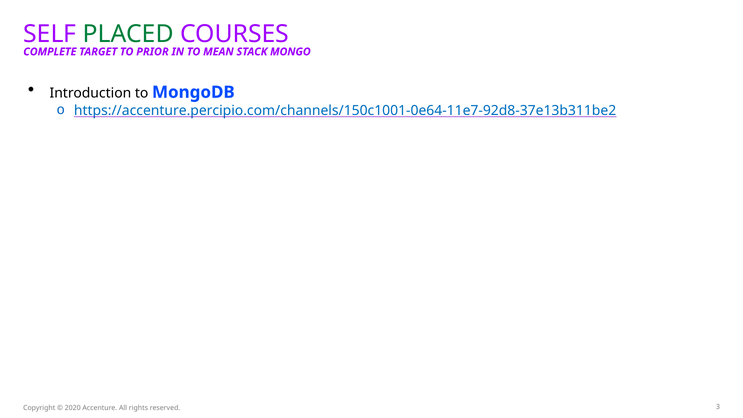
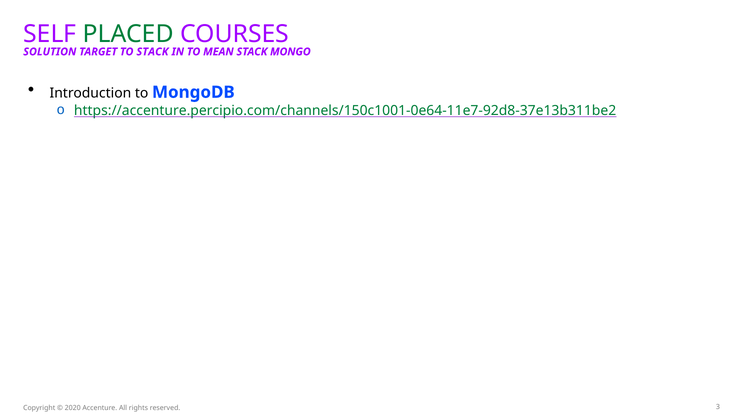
COMPLETE: COMPLETE -> SOLUTION (50, 52)
TO PRIOR: PRIOR -> STACK (152, 52)
https://accenture.percipio.com/channels/150c1001-0e64-11e7-92d8-37e13b311be2 colour: blue -> green (345, 111)
